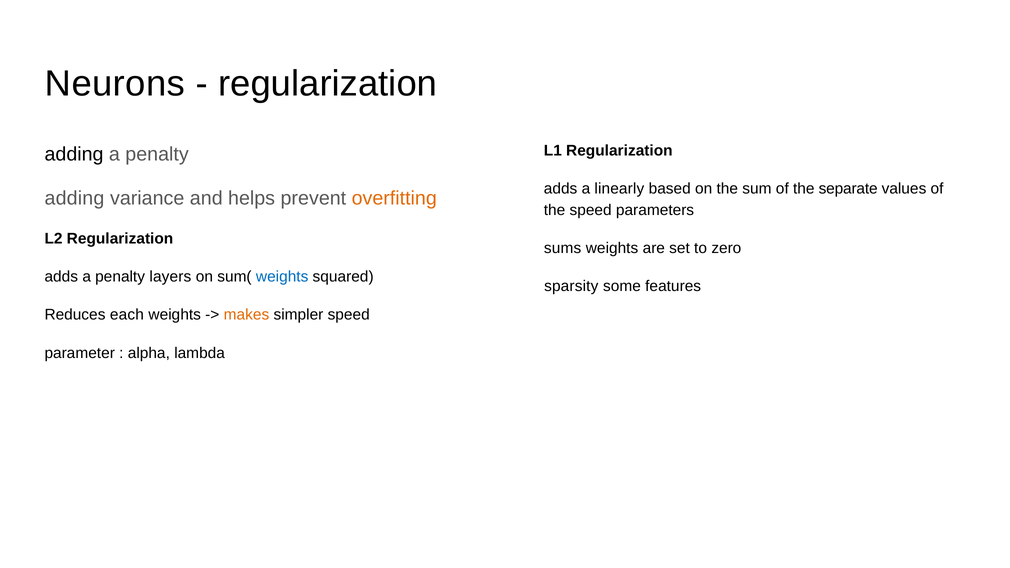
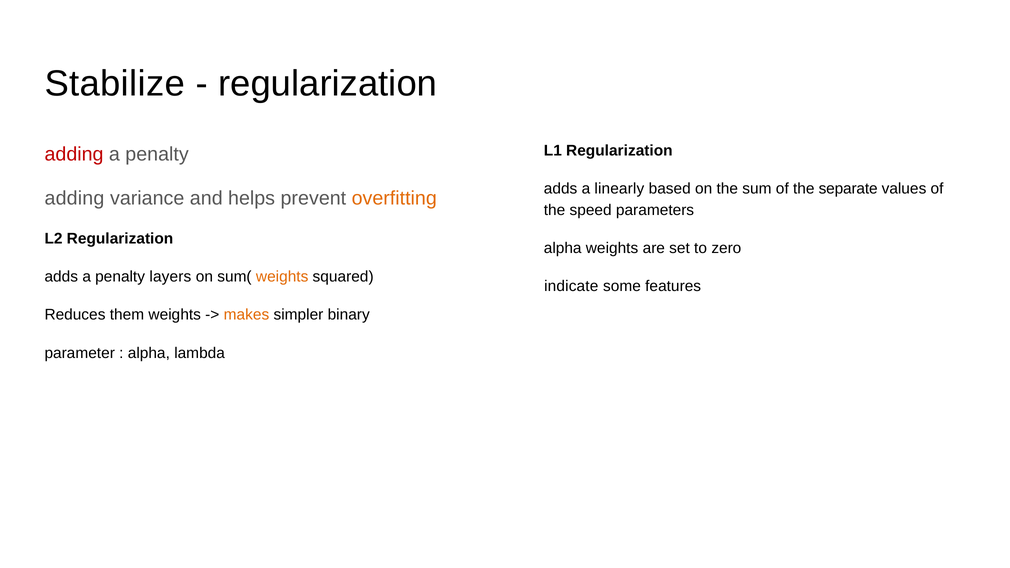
Neurons: Neurons -> Stabilize (115, 84)
adding colour: black -> red (74, 154)
sums: sums -> alpha (563, 248)
weights colour: blue -> orange (282, 277)
sparsity: sparsity -> indicate (571, 286)
each: each -> them (127, 315)
simpler speed: speed -> binary (349, 315)
